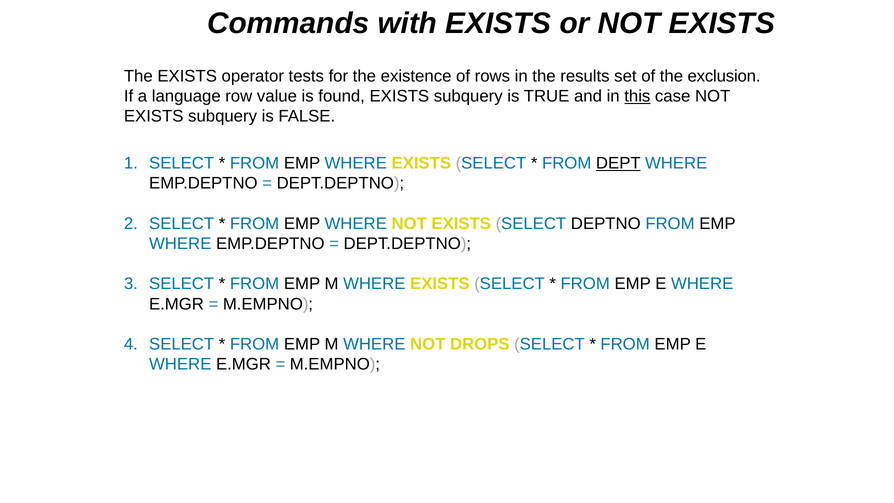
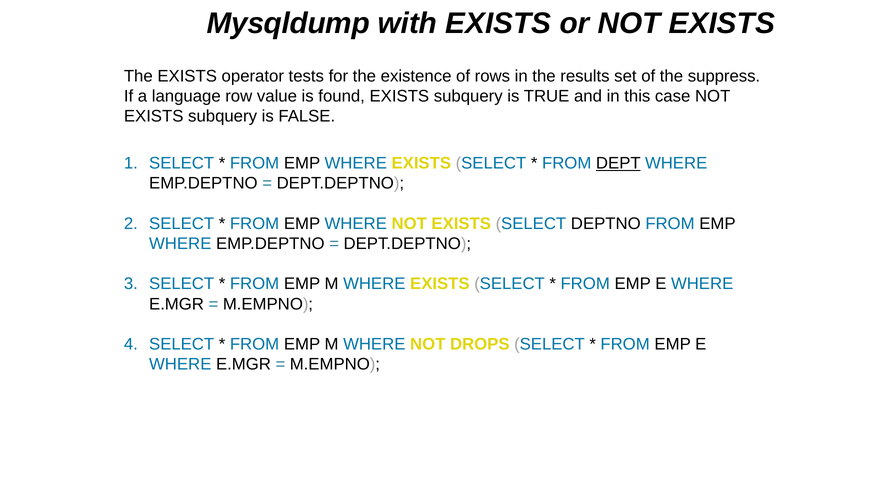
Commands: Commands -> Mysqldump (288, 23)
exclusion: exclusion -> suppress (724, 76)
this underline: present -> none (637, 96)
